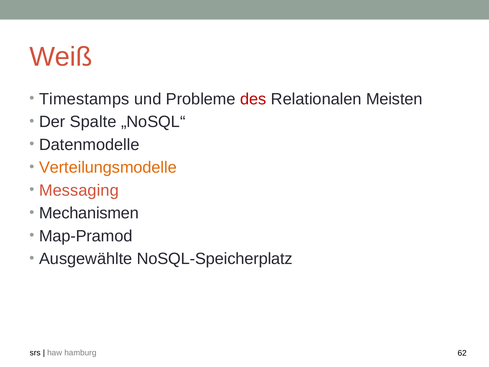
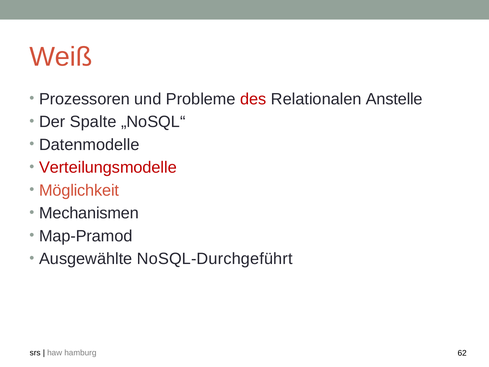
Timestamps: Timestamps -> Prozessoren (84, 99)
Meisten: Meisten -> Anstelle (394, 99)
Verteilungsmodelle colour: orange -> red (108, 167)
Messaging: Messaging -> Möglichkeit (79, 190)
NoSQL-Speicherplatz: NoSQL-Speicherplatz -> NoSQL-Durchgeführt (215, 259)
